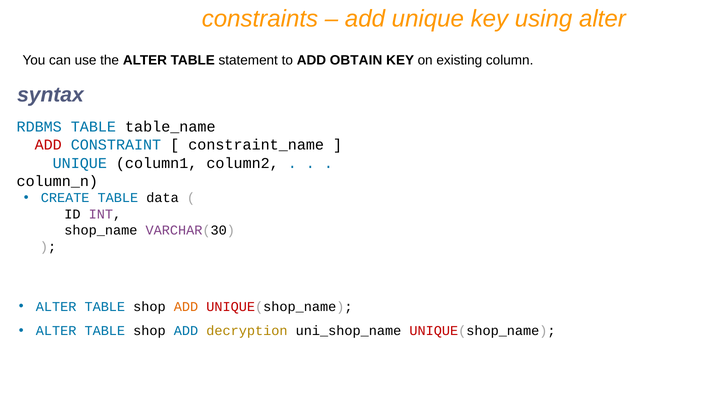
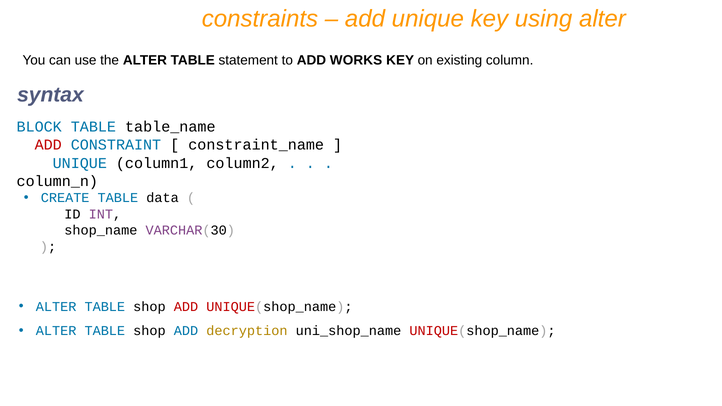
OBTAIN: OBTAIN -> WORKS (356, 60)
RDBMS: RDBMS -> BLOCK (39, 127)
ADD colour: orange -> red (186, 307)
